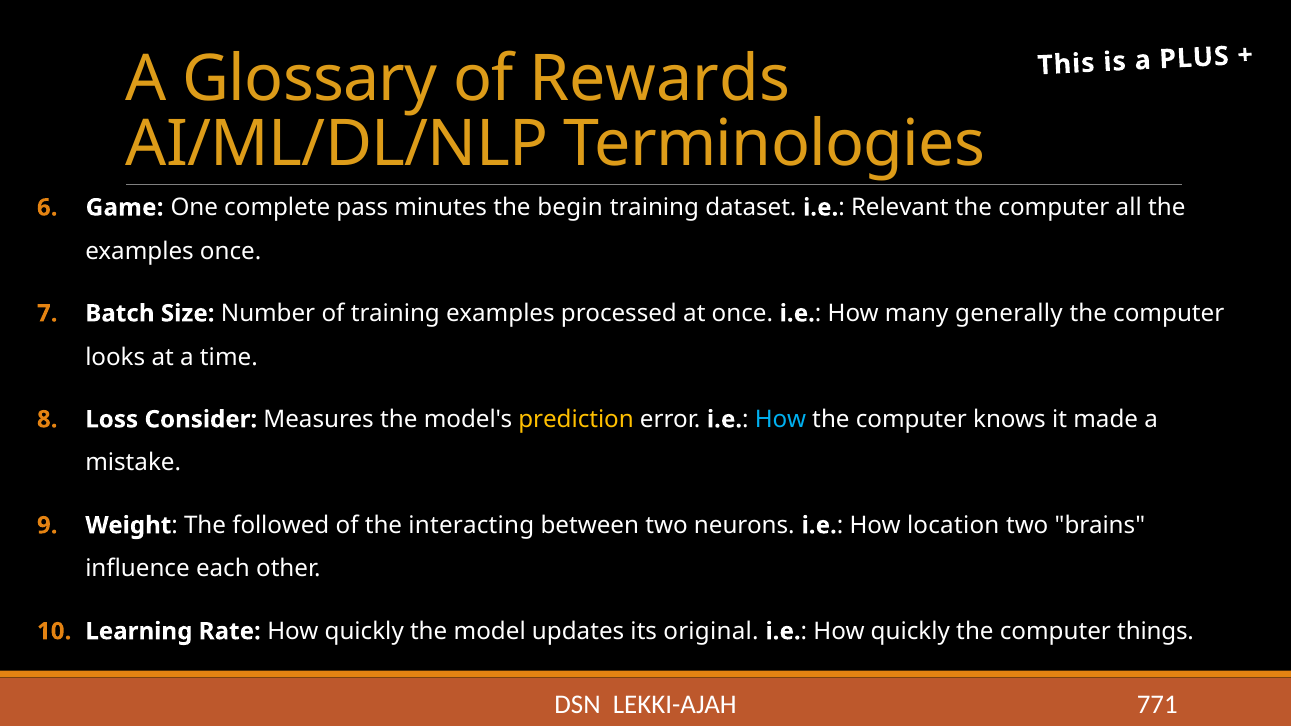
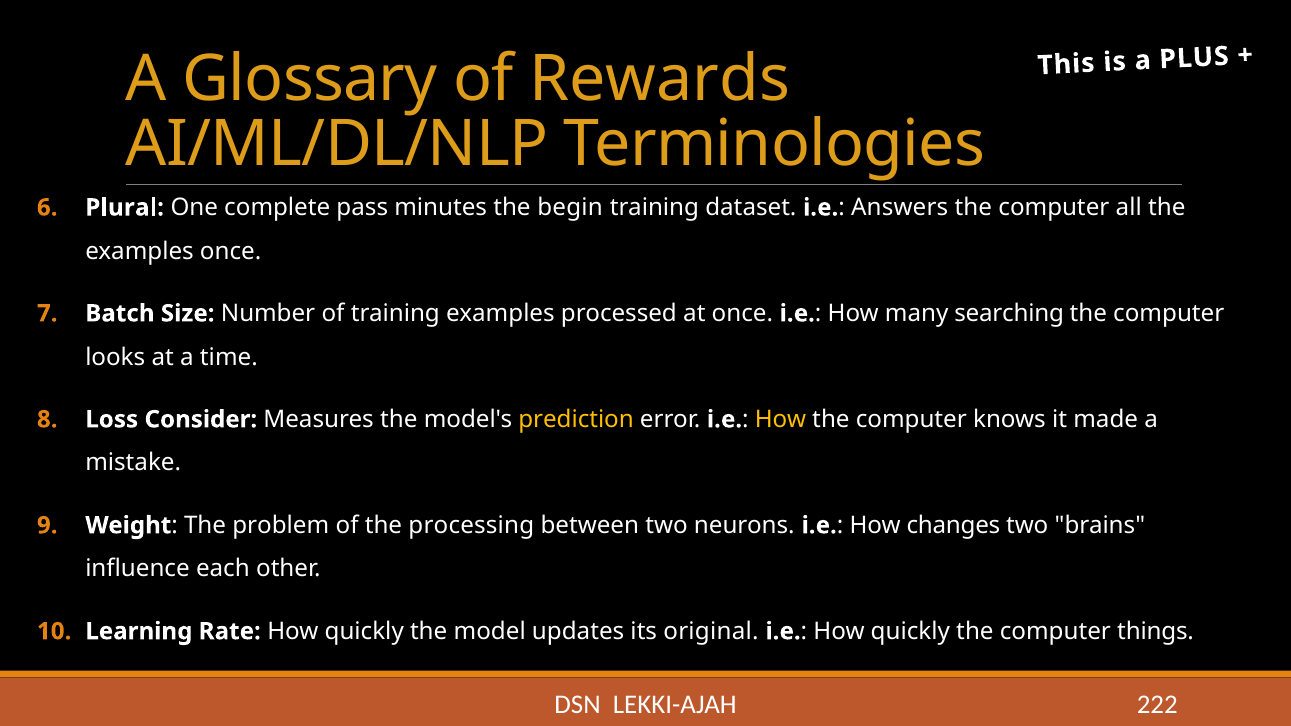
Game: Game -> Plural (125, 208)
Relevant: Relevant -> Answers (900, 208)
generally: generally -> searching (1009, 314)
How colour: light blue -> yellow (780, 420)
followed: followed -> problem (281, 525)
interacting: interacting -> processing (471, 525)
location: location -> changes (953, 525)
771: 771 -> 222 (1157, 705)
